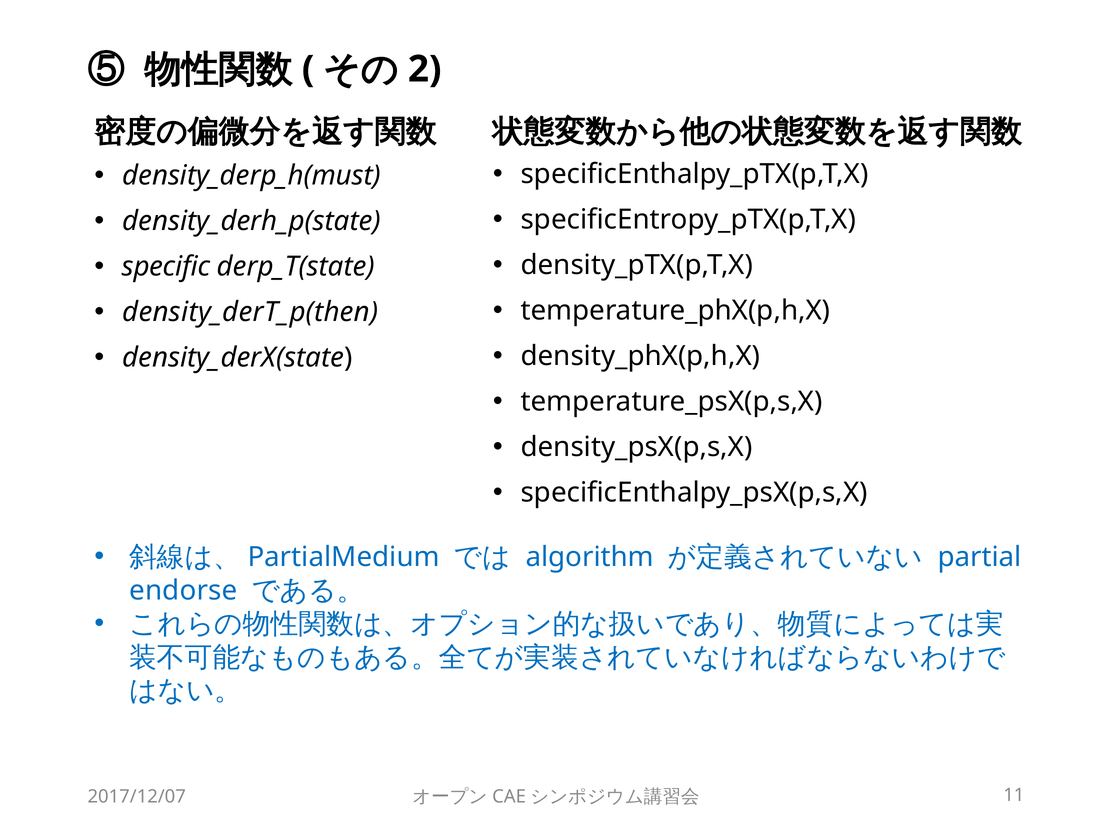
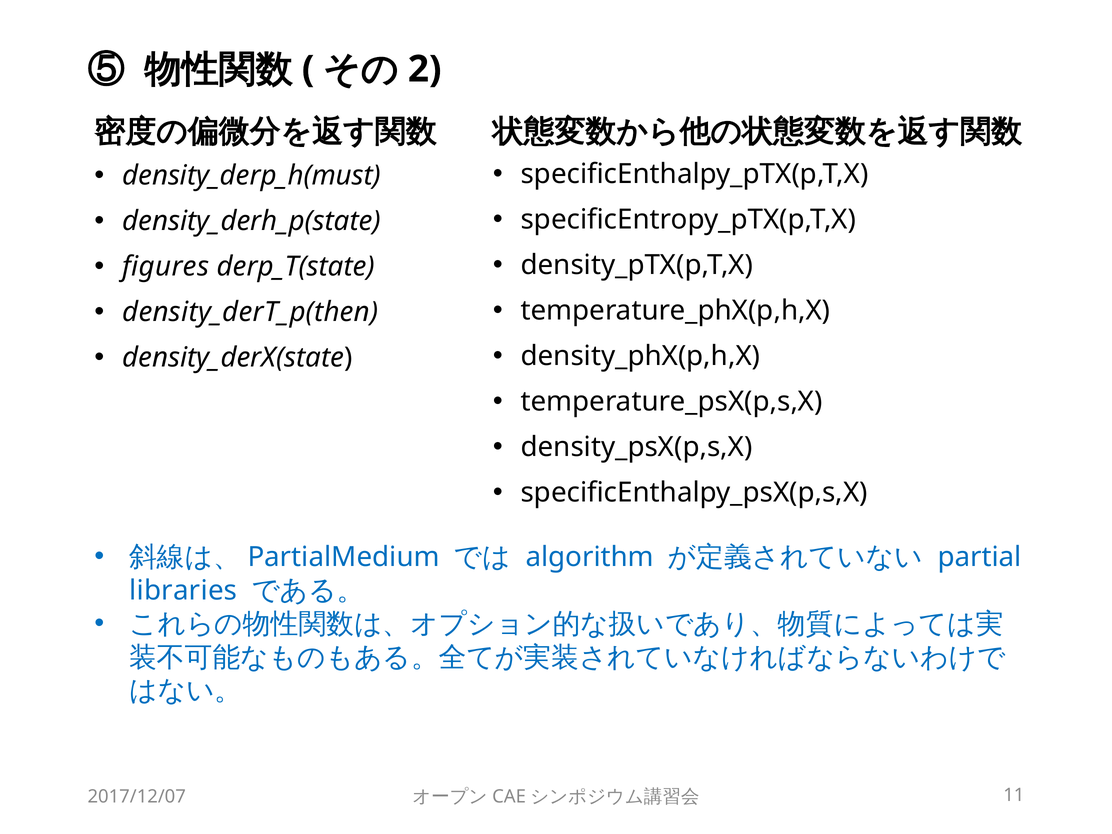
specific: specific -> figures (166, 267)
endorse: endorse -> libraries (183, 591)
